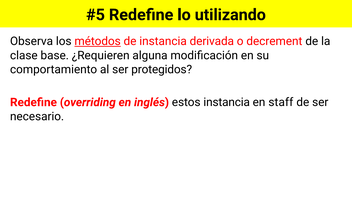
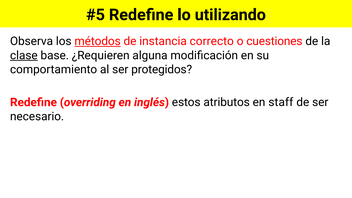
derivada: derivada -> correcto (212, 41)
decrement: decrement -> cuestiones (274, 41)
clase underline: none -> present (24, 55)
estos instancia: instancia -> atributos (227, 102)
